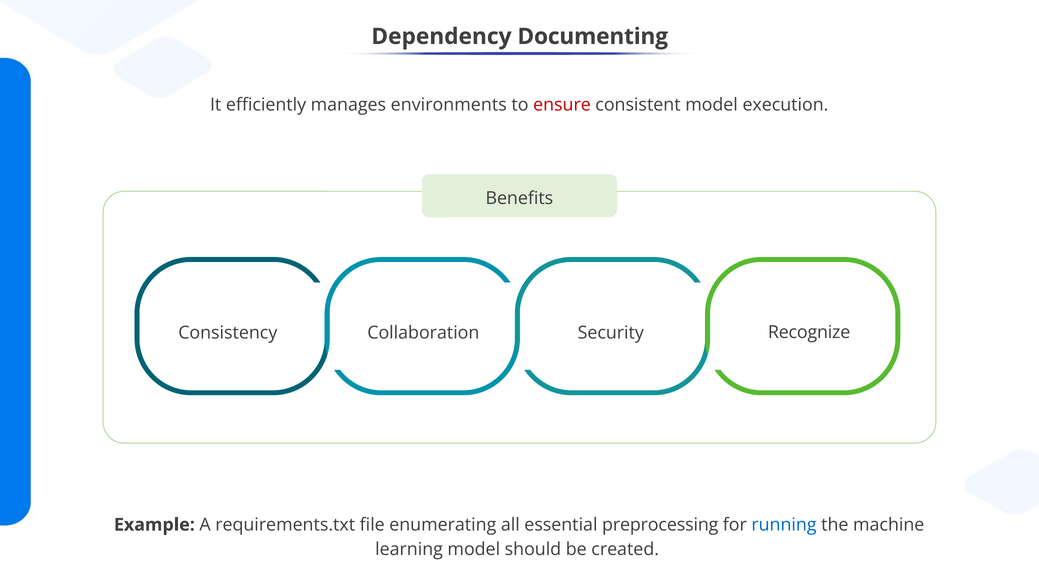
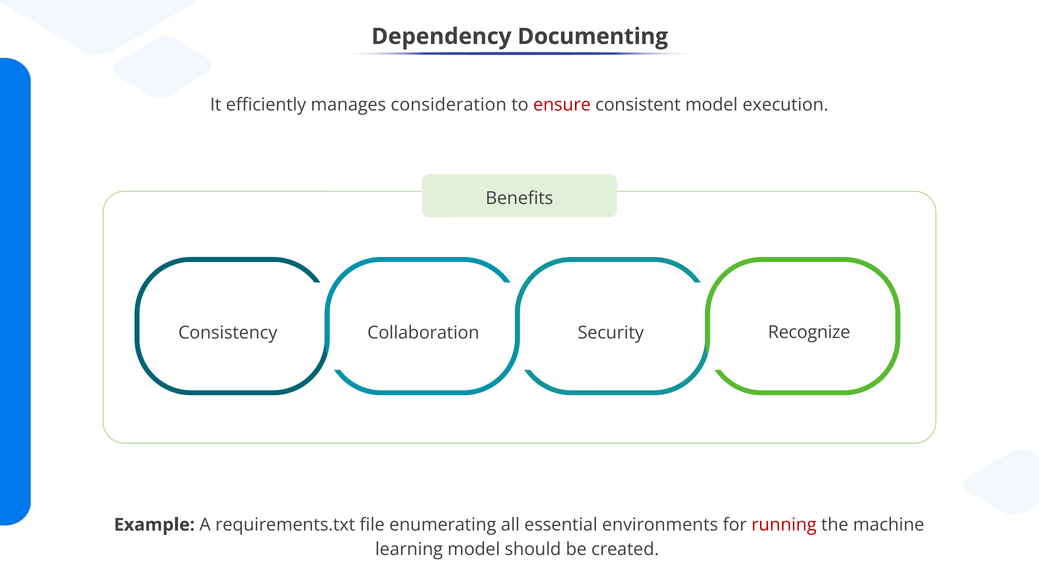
environments: environments -> consideration (449, 105)
preprocessing: preprocessing -> environments (660, 525)
running colour: blue -> red (784, 525)
